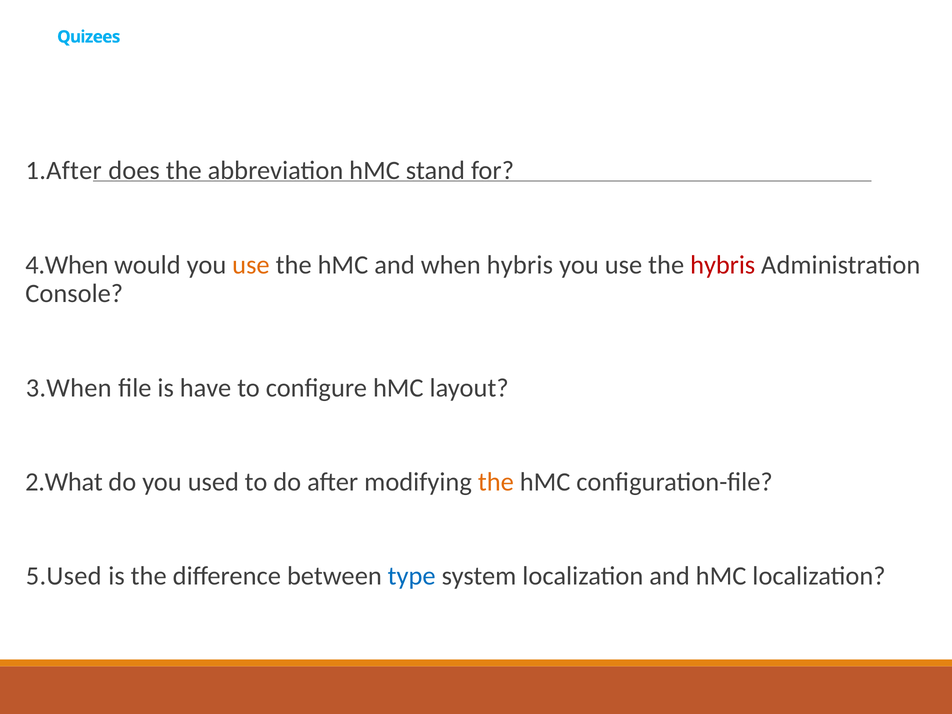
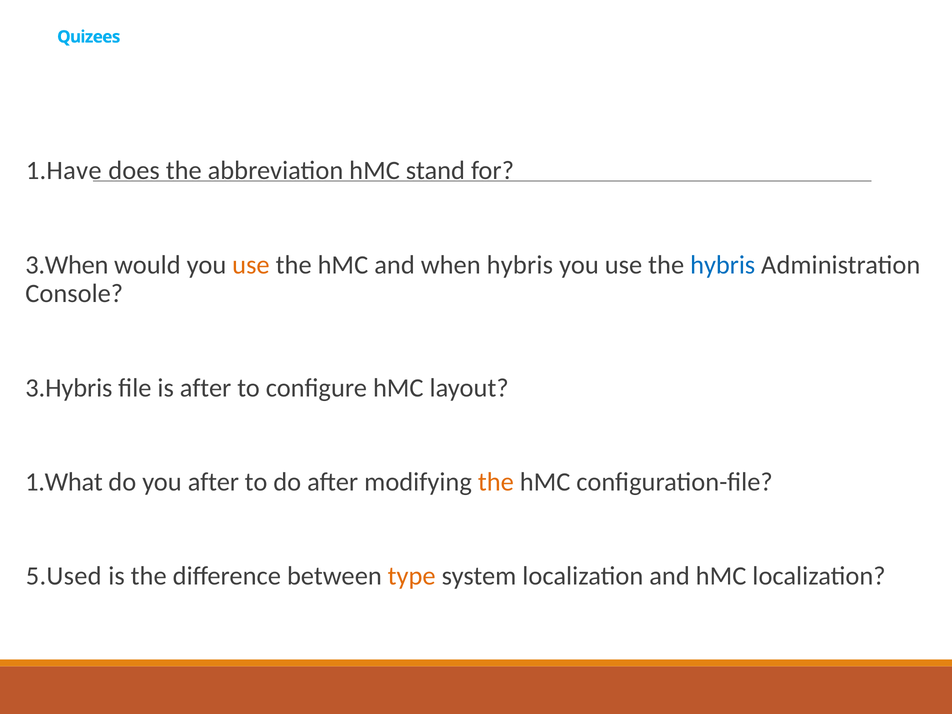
1.After: 1.After -> 1.Have (64, 171)
4.When: 4.When -> 3.When (67, 265)
hybris colour: red -> blue (723, 265)
3.When: 3.When -> 3.Hybris (69, 388)
is have: have -> after (206, 388)
2.What: 2.What -> 1.What (64, 482)
you used: used -> after (213, 482)
type colour: blue -> orange (412, 576)
